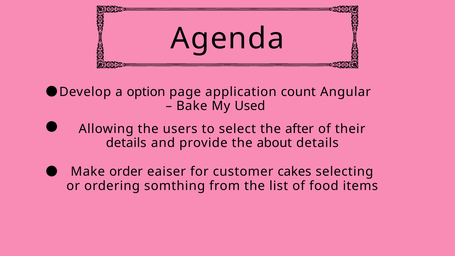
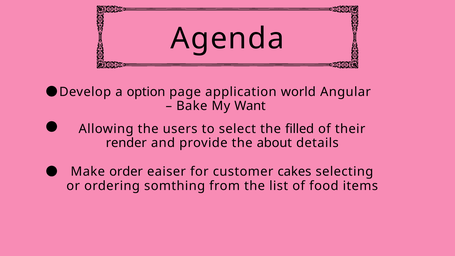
count: count -> world (298, 92)
Used: Used -> Want (250, 106)
after: after -> filled (300, 129)
details: details -> render (126, 143)
